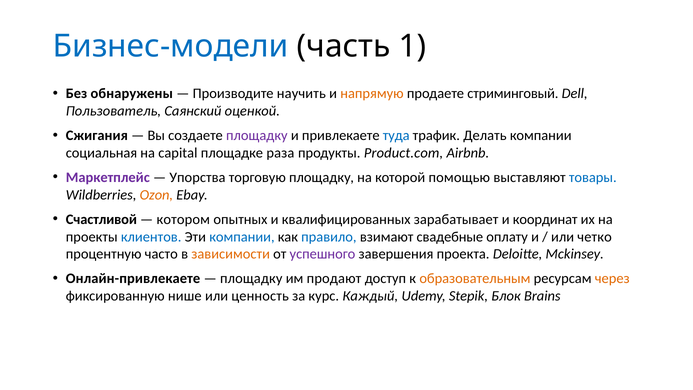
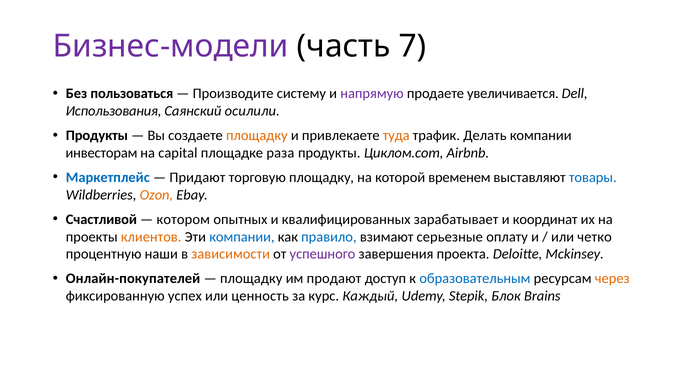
Бизнес-модели colour: blue -> purple (171, 46)
1: 1 -> 7 (413, 46)
обнаружены: обнаружены -> пользоваться (132, 94)
научить: научить -> систему (301, 94)
напрямую colour: orange -> purple (372, 94)
стриминговый: стриминговый -> увеличивается (513, 94)
Пользователь: Пользователь -> Использования (114, 111)
оценкой: оценкой -> осилили (252, 111)
Сжигания: Сжигания -> Продукты (97, 136)
площадку colour: purple -> orange (257, 136)
туда colour: blue -> orange (396, 136)
социальная: социальная -> инвесторам (102, 153)
Product.com: Product.com -> Циклом.com (404, 153)
Маркетплейс colour: purple -> blue (108, 177)
Упорства: Упорства -> Придают (197, 177)
помощью: помощью -> временем (459, 177)
клиентов colour: blue -> orange (151, 237)
свадебные: свадебные -> серьезные (450, 237)
часто: часто -> наши (161, 254)
Онлайн-привлекаете: Онлайн-привлекаете -> Онлайн-покупателей (133, 279)
образовательным colour: orange -> blue (475, 279)
нише: нише -> успех (185, 296)
